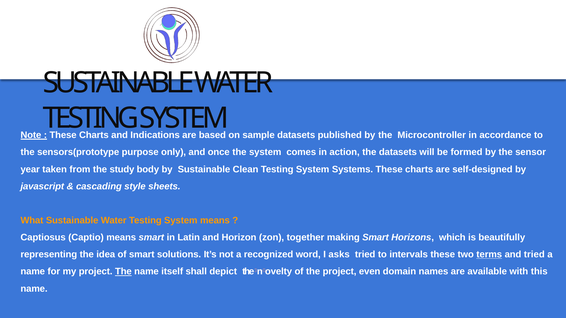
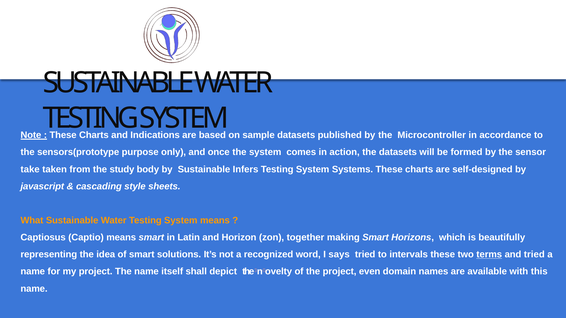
year: year -> take (30, 169)
Clean: Clean -> Infers (246, 169)
asks: asks -> says (339, 255)
The underline: present -> none (123, 272)
